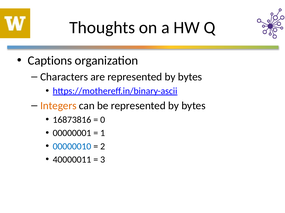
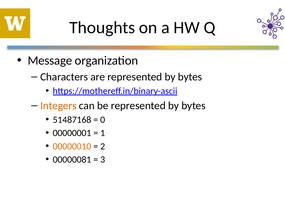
Captions: Captions -> Message (50, 61)
16873816: 16873816 -> 51487168 (72, 120)
00000010 colour: blue -> orange (72, 147)
40000011: 40000011 -> 00000081 (72, 160)
